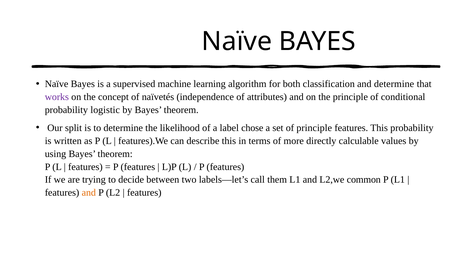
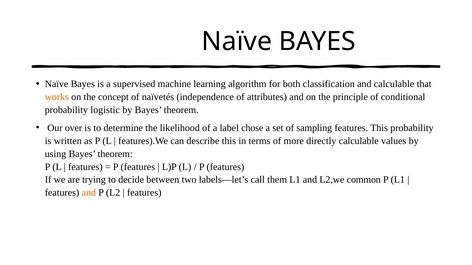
and determine: determine -> calculable (394, 84)
works colour: purple -> orange (57, 97)
split: split -> over (74, 128)
of principle: principle -> sampling (314, 128)
